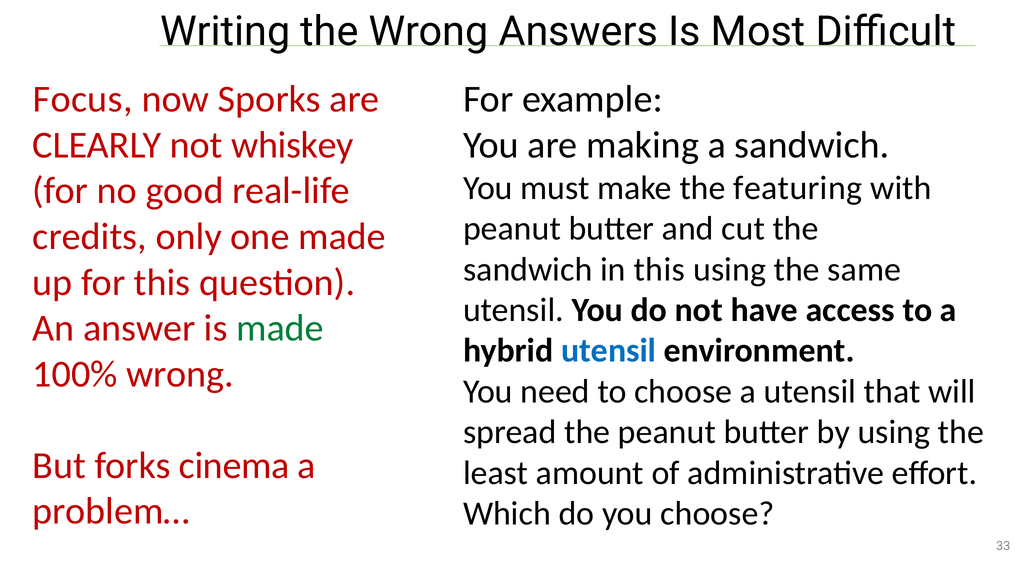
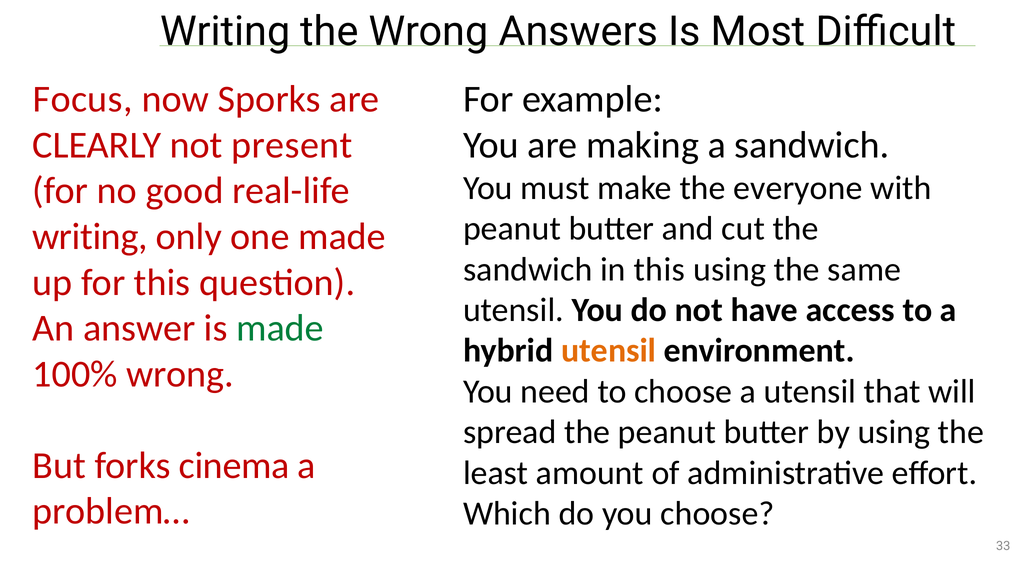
whiskey: whiskey -> present (292, 145)
featuring: featuring -> everyone (798, 188)
credits: credits -> writing (90, 237)
utensil colour: blue -> orange (609, 351)
